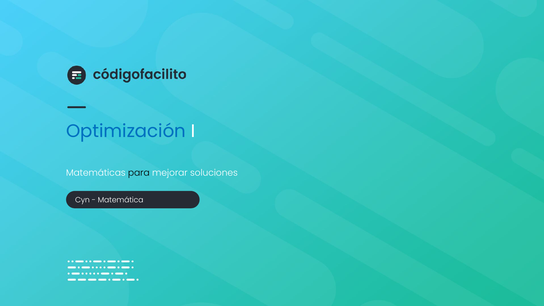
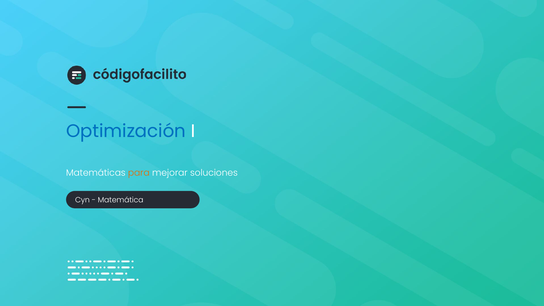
para colour: black -> orange (139, 173)
